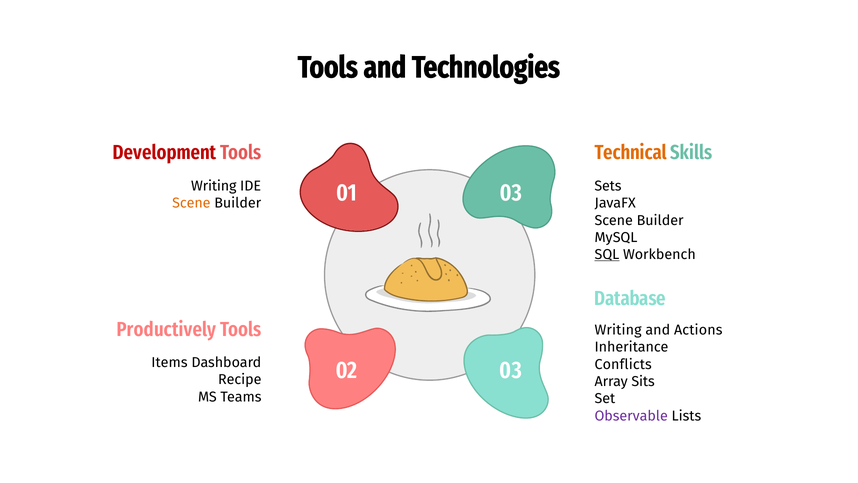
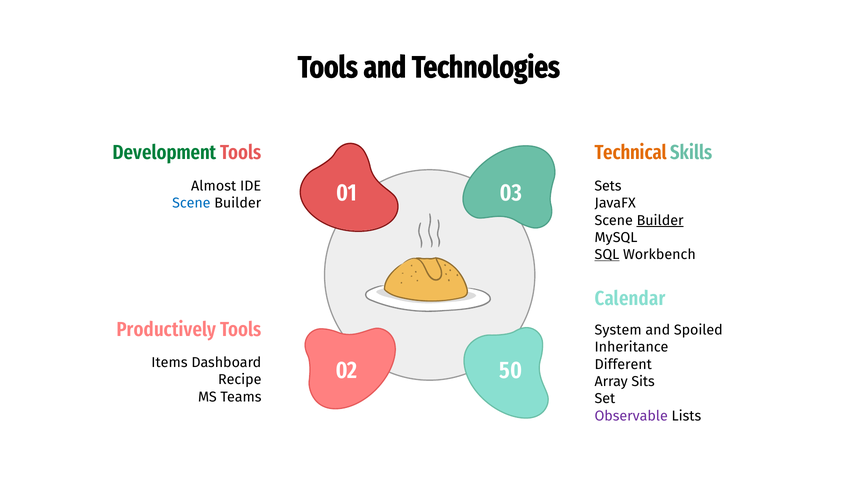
Development colour: red -> green (165, 153)
Writing: Writing -> Almost (214, 186)
Scene colour: orange -> blue (191, 203)
Builder underline: none -> present (660, 220)
Database: Database -> Calendar (630, 298)
Writing: Writing -> System (618, 330)
Actions: Actions -> Spoiled (698, 330)
Conflicts: Conflicts -> Different (623, 364)
02 03: 03 -> 50 (511, 370)
